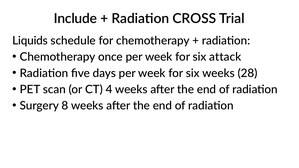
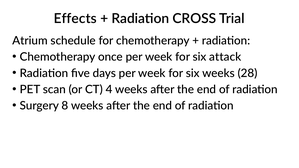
Include: Include -> Effects (75, 19)
Liquids: Liquids -> Atrium (30, 41)
